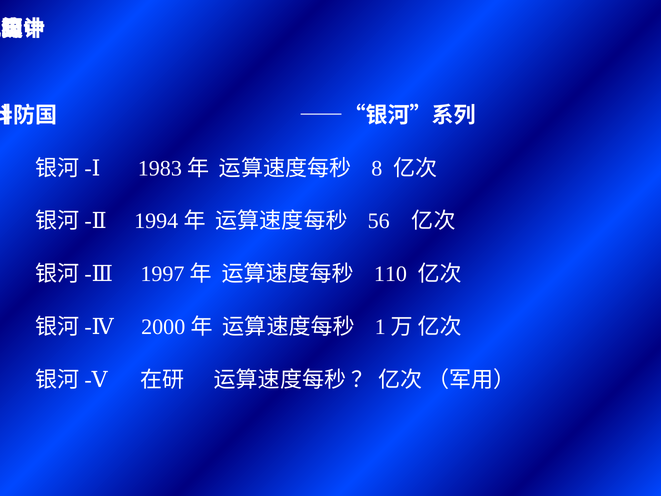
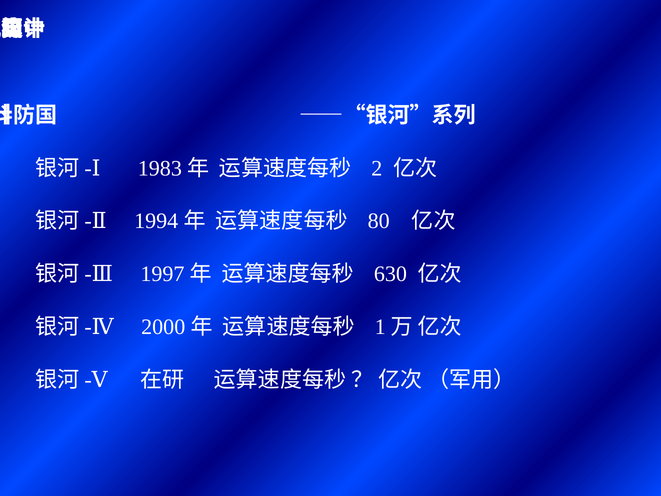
8: 8 -> 2 (377, 168)
56: 56 -> 80 (379, 221)
110: 110 -> 630 (390, 274)
